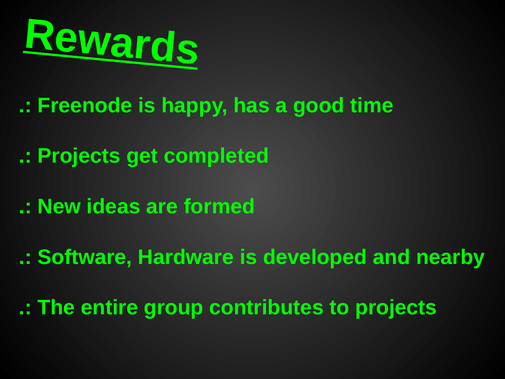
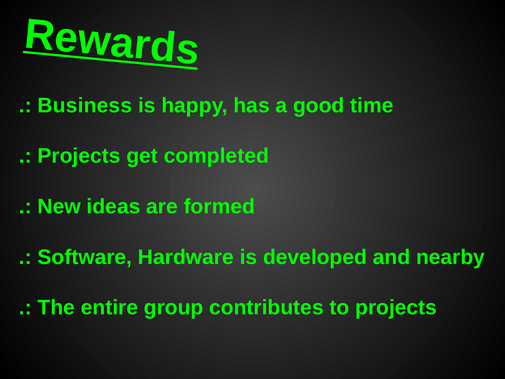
Freenode: Freenode -> Business (85, 105)
